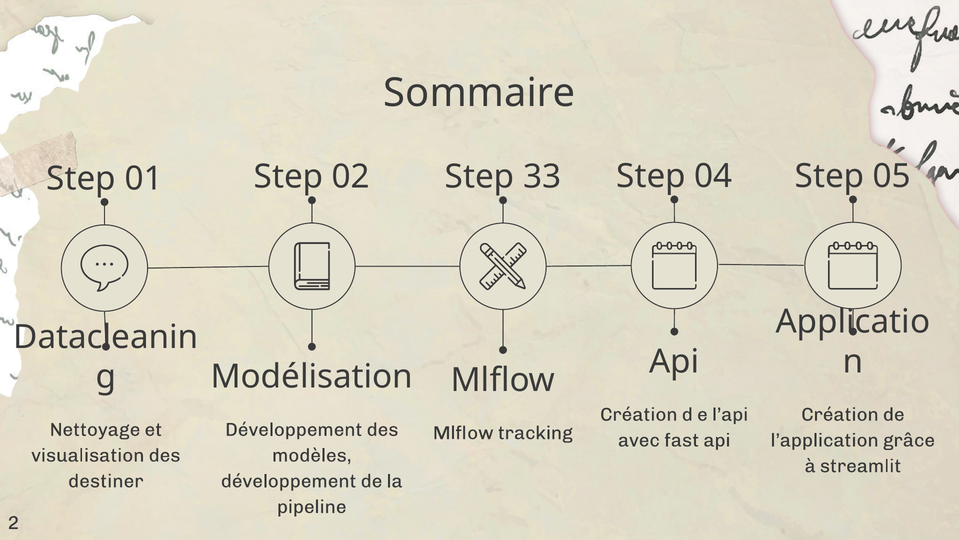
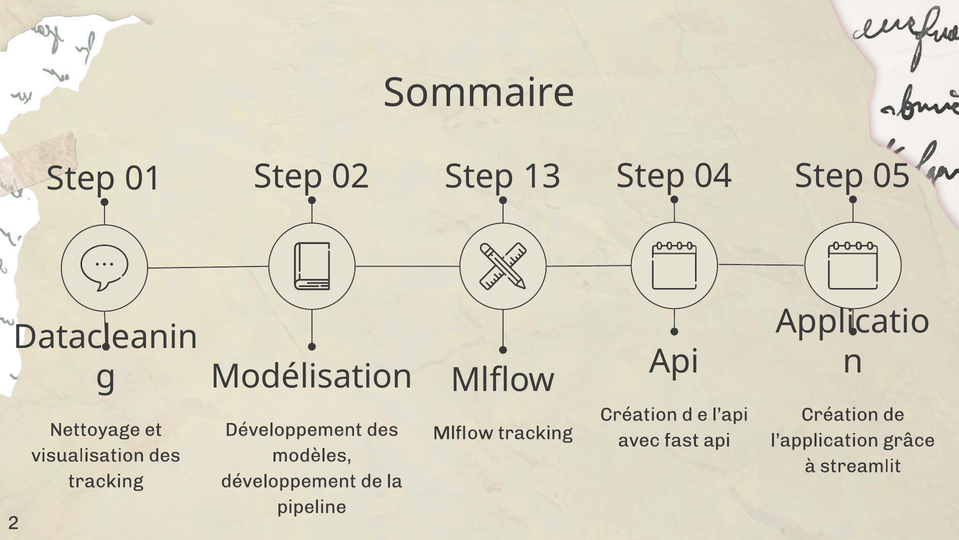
33: 33 -> 13 (542, 177)
destiner: destiner -> tracking (106, 481)
